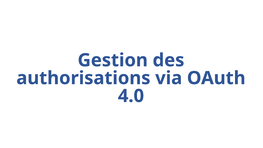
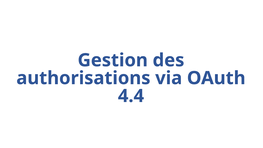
4.0: 4.0 -> 4.4 (131, 96)
